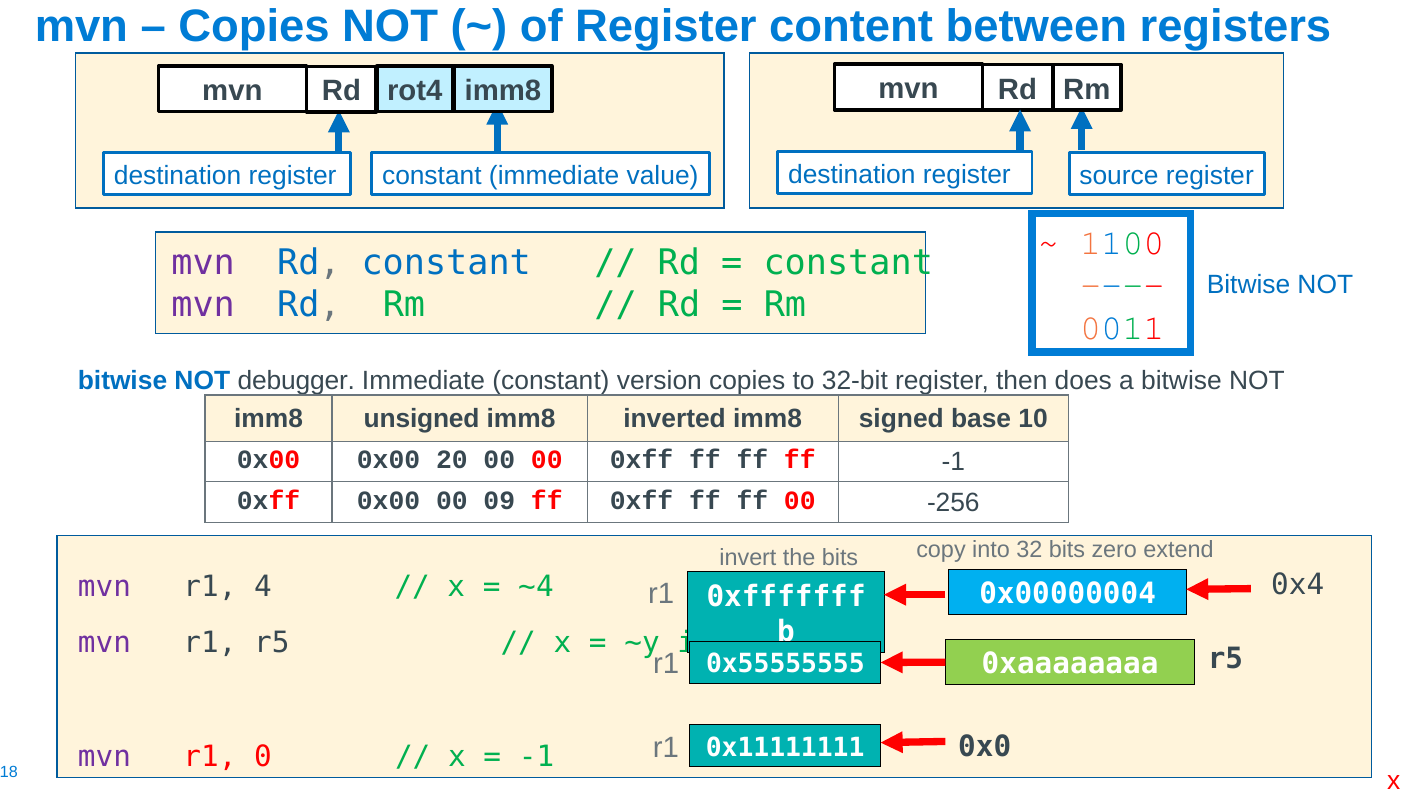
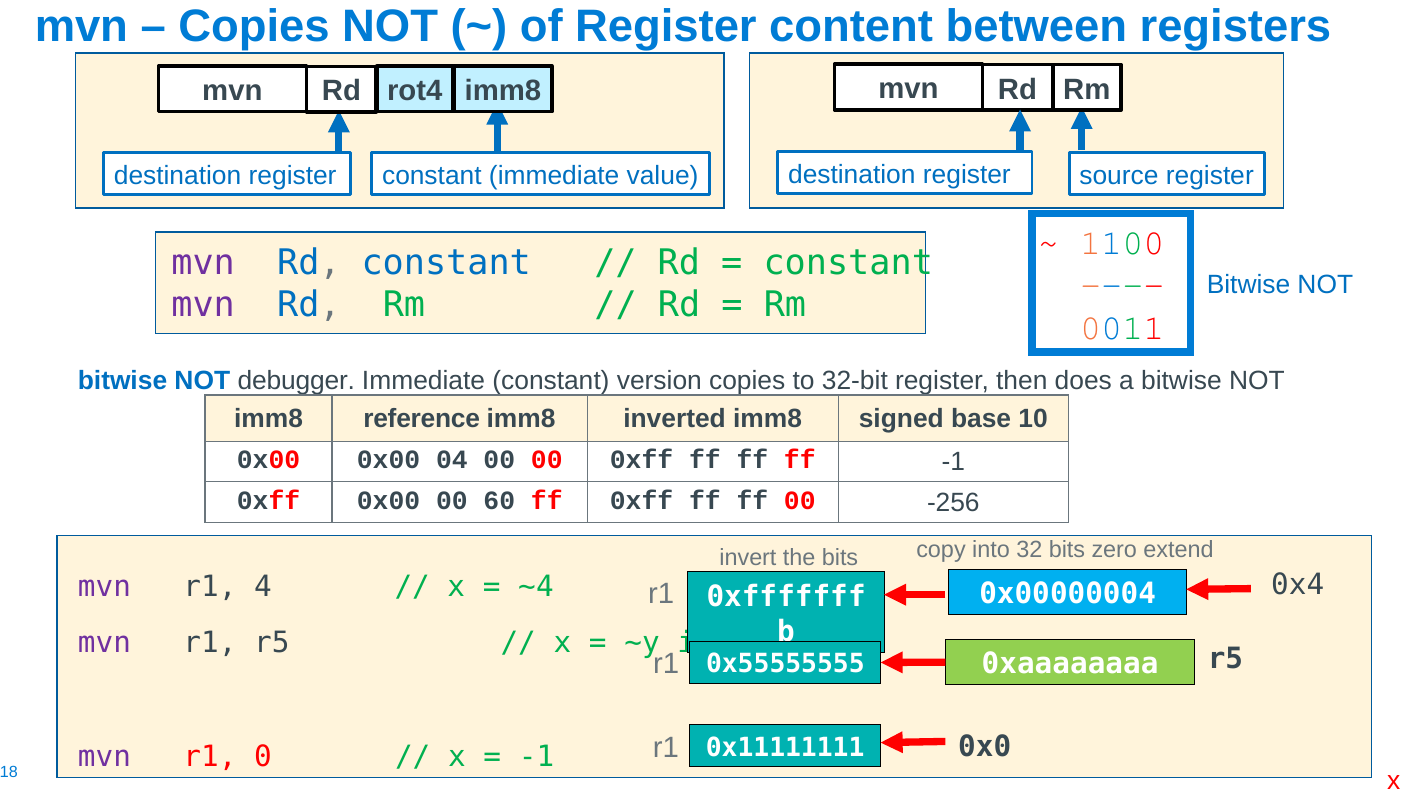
unsigned: unsigned -> reference (422, 418)
20: 20 -> 04 (452, 459)
09: 09 -> 60 (499, 500)
